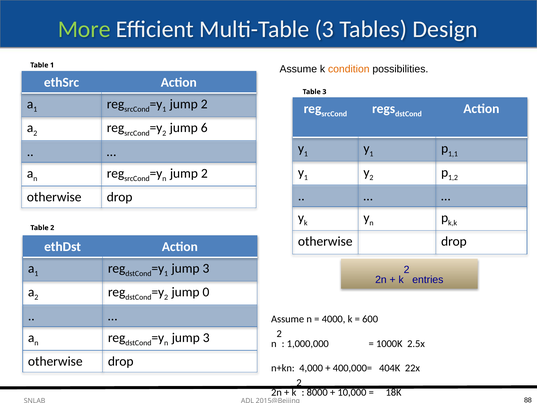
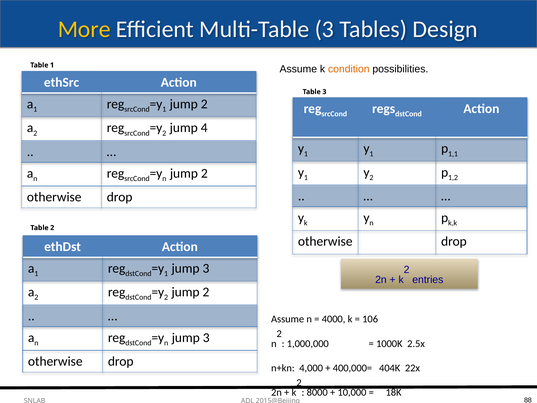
More colour: light green -> yellow (84, 29)
6: 6 -> 4 (204, 128)
2 jump 0: 0 -> 2 (206, 292)
600: 600 -> 106 (370, 319)
